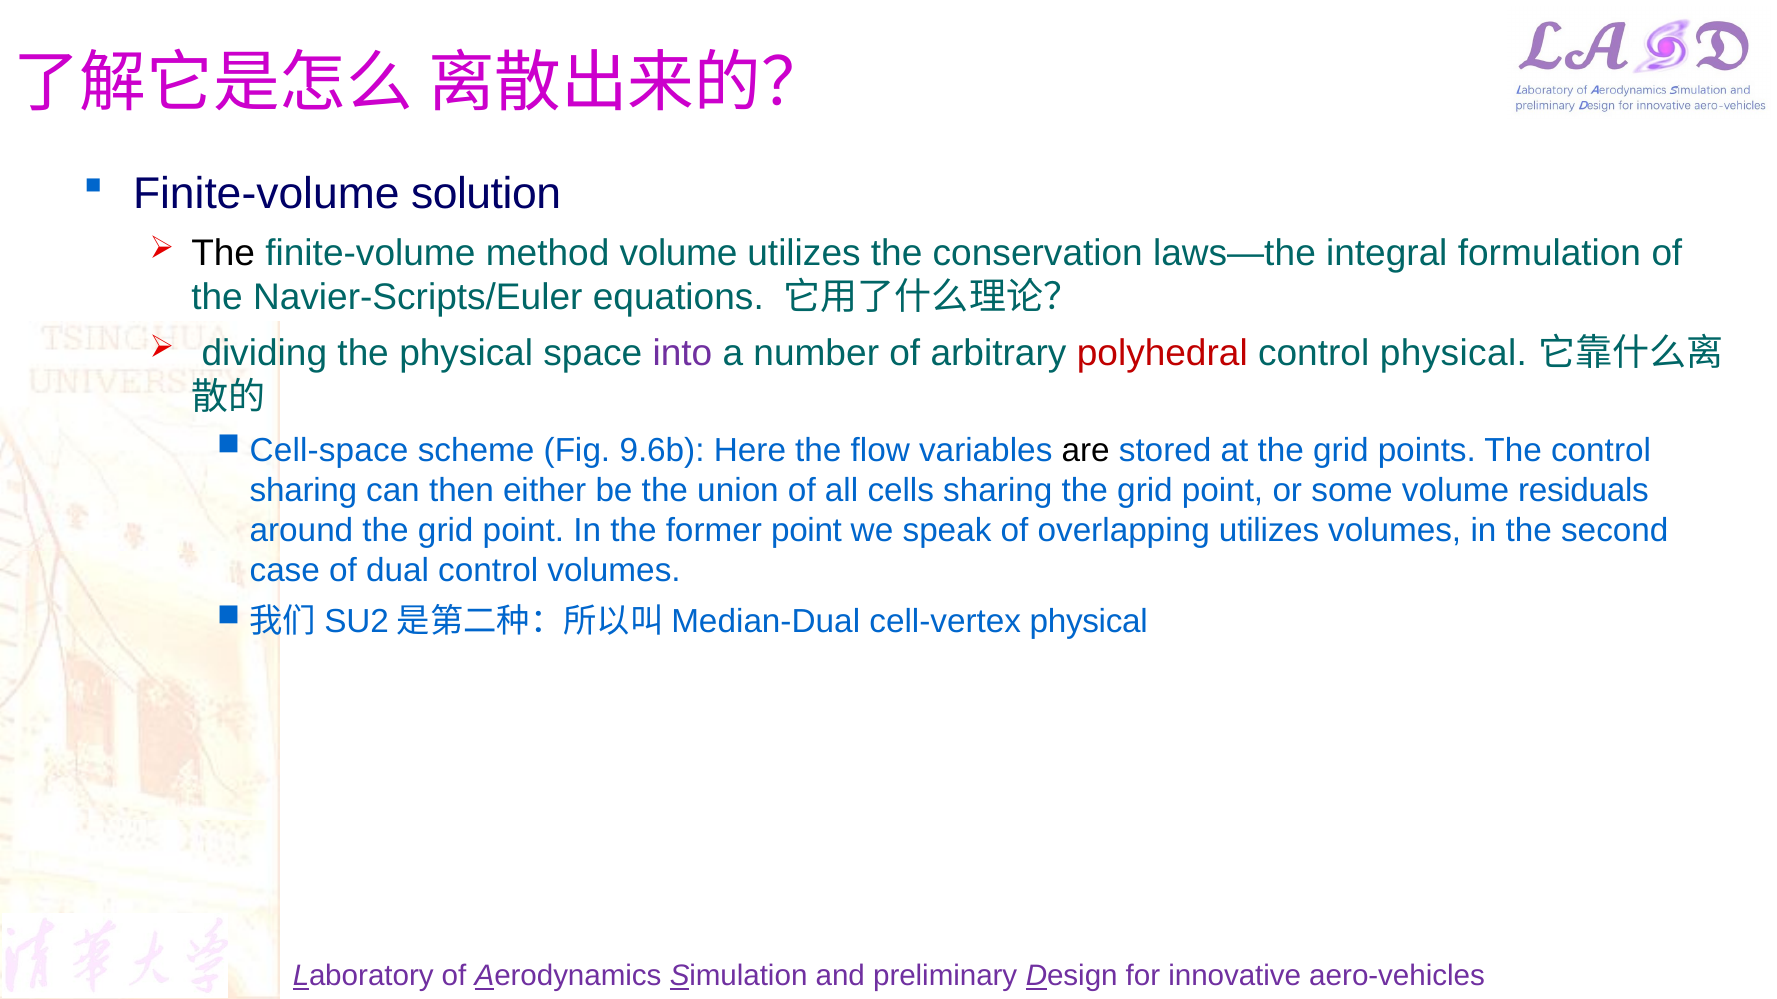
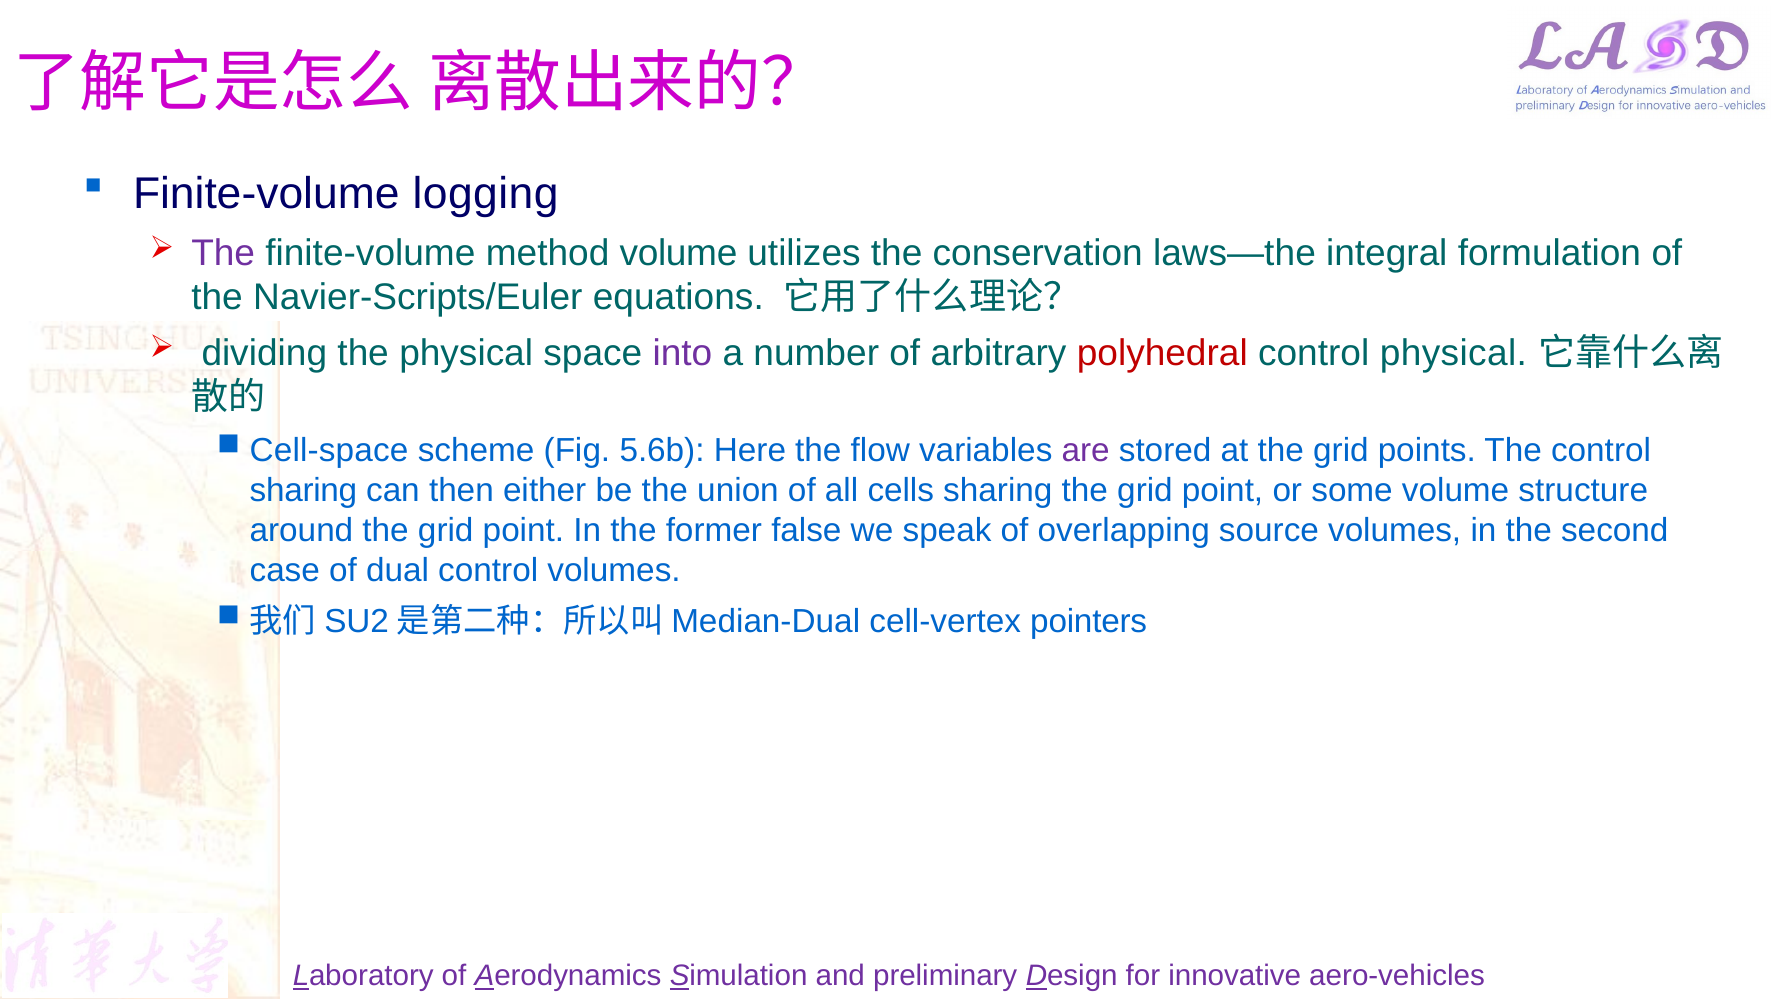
solution: solution -> logging (486, 194)
The colour: black -> purple (223, 253)
9.6b: 9.6b -> 5.6b (662, 451)
are colour: black -> purple (1086, 451)
residuals: residuals -> structure (1583, 491)
former point: point -> false (806, 531)
overlapping utilizes: utilizes -> source (1269, 531)
cell-vertex physical: physical -> pointers (1089, 622)
